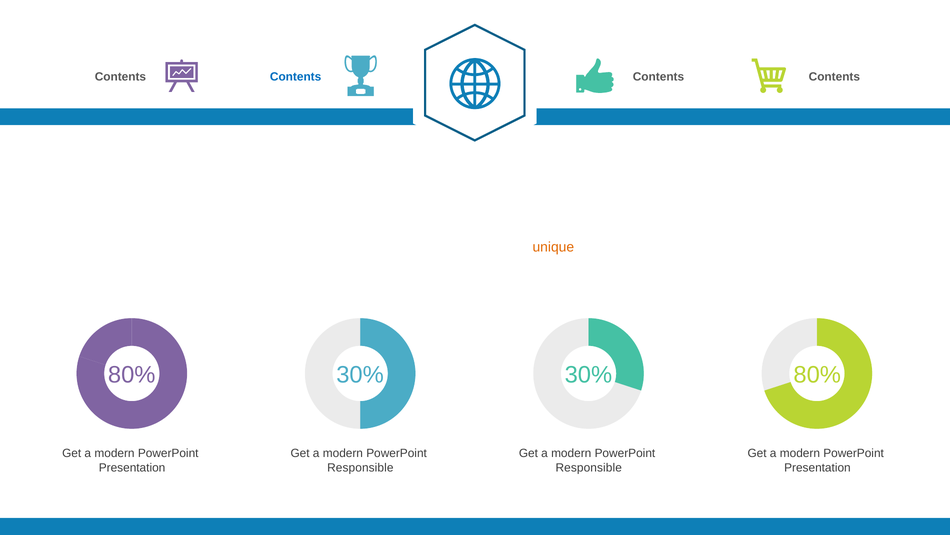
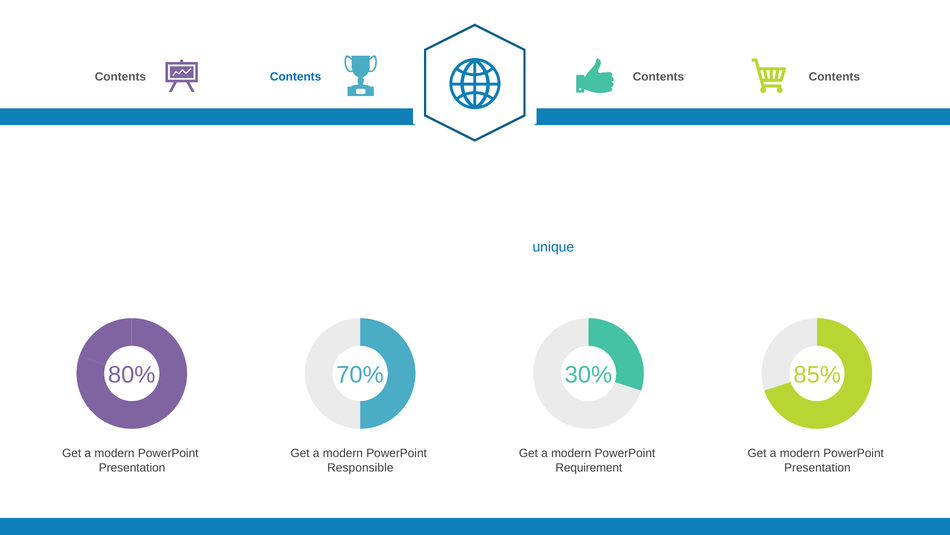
unique colour: orange -> blue (553, 247)
80% 30%: 30% -> 70% (360, 375)
30% 80%: 80% -> 85% (817, 375)
Responsible: Responsible -> Requirement (589, 467)
